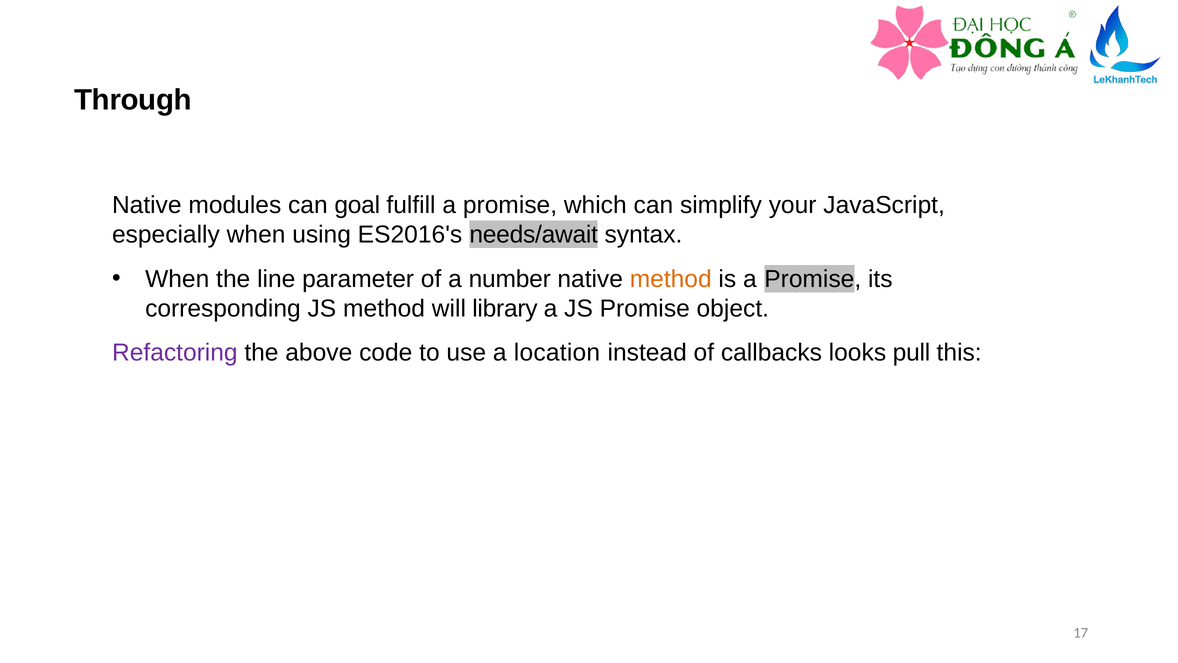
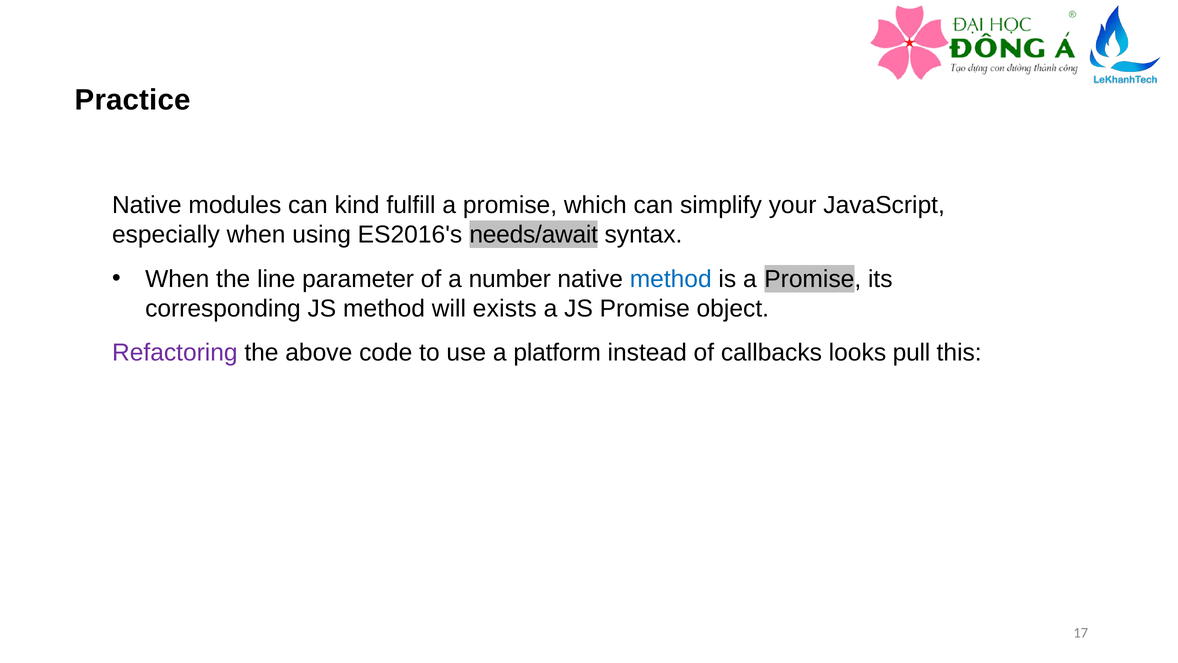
Through: Through -> Practice (133, 100)
goal: goal -> kind (357, 205)
method colour: orange -> blue (671, 279)
library: library -> exists (505, 308)
location: location -> platform (557, 353)
